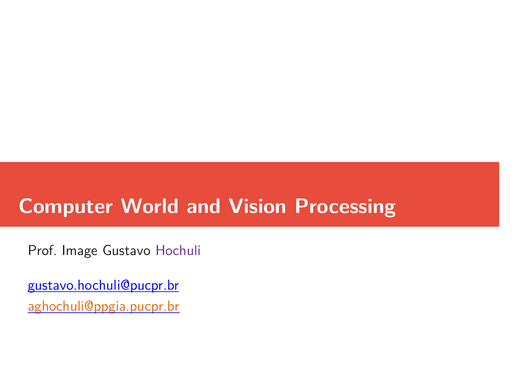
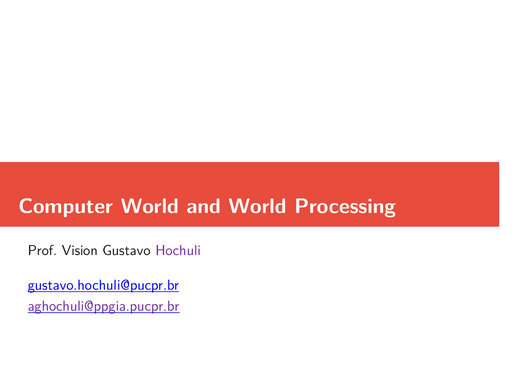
and Vision: Vision -> World (258, 206)
Image: Image -> Vision (80, 250)
aghochuli@ppgia.pucpr.br colour: orange -> purple (104, 306)
